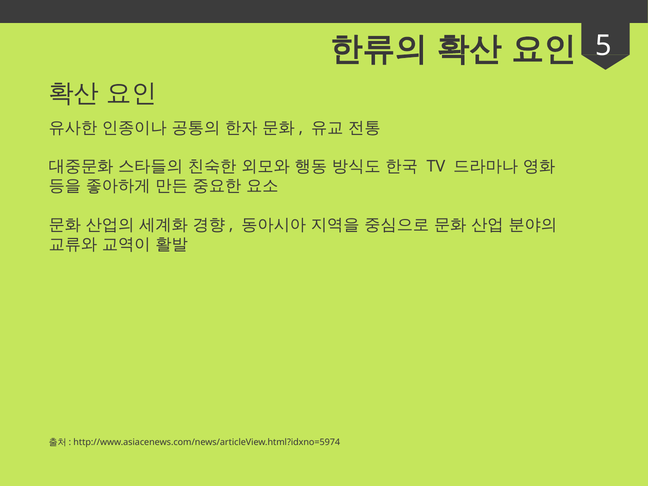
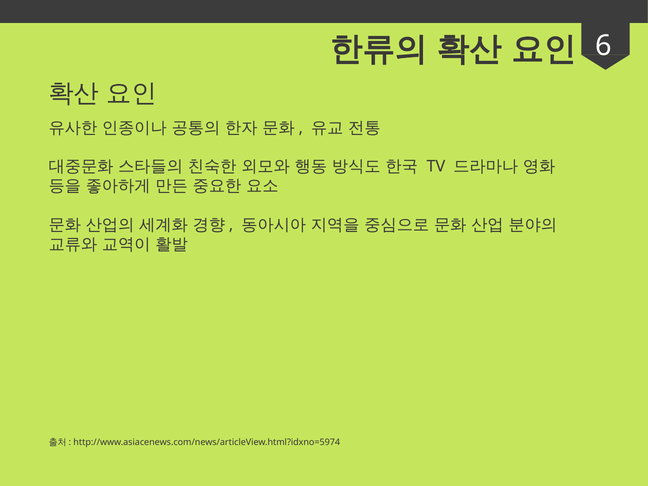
5: 5 -> 6 (604, 46)
